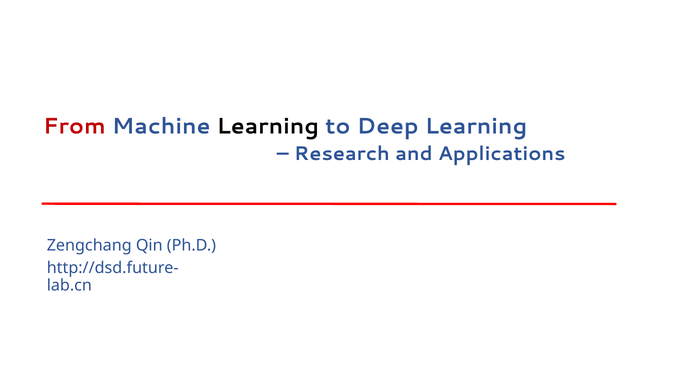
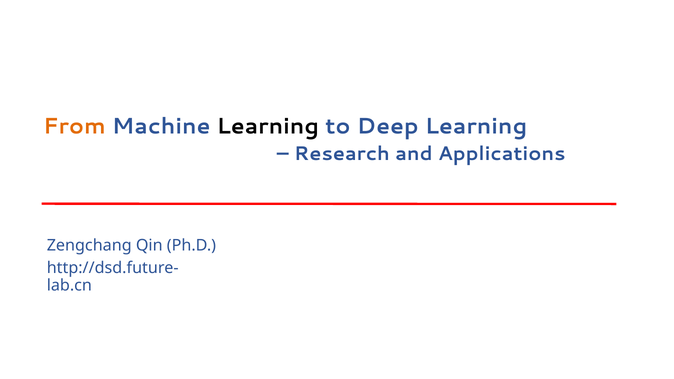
From colour: red -> orange (74, 126)
